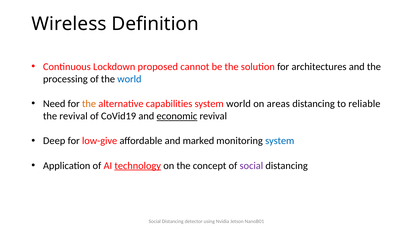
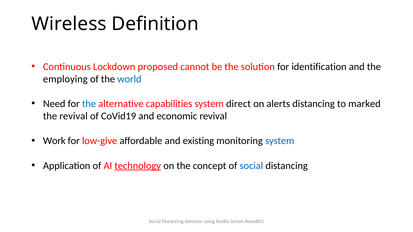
architectures: architectures -> identification (319, 67)
processing: processing -> employing (65, 79)
the colour: orange -> blue (89, 104)
system world: world -> direct (239, 104)
areas: areas -> alerts (278, 104)
reliable: reliable -> marked (364, 104)
economic underline: present -> none (177, 116)
Deep: Deep -> Work (54, 141)
marked: marked -> existing (198, 141)
social colour: purple -> blue (251, 166)
